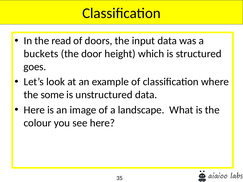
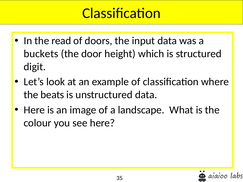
goes: goes -> digit (35, 67)
some: some -> beats (52, 95)
